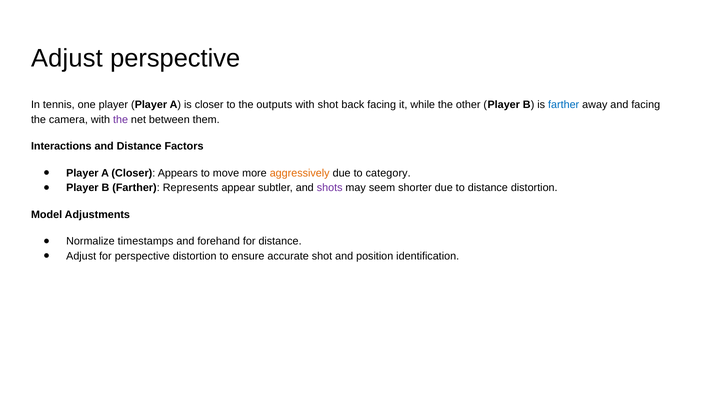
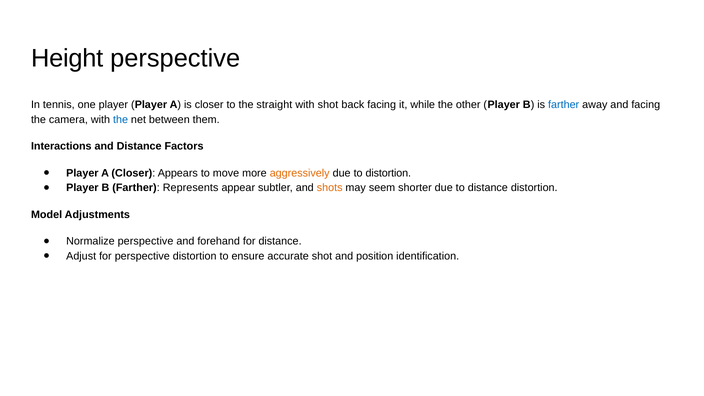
Adjust: Adjust -> Height (67, 58)
outputs: outputs -> straight (274, 105)
the colour: purple -> blue (121, 120)
to category: category -> distortion (388, 173)
shots colour: purple -> orange (330, 188)
Normalize timestamps: timestamps -> perspective (146, 241)
